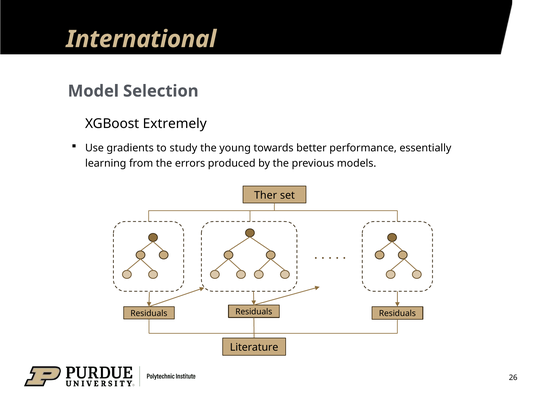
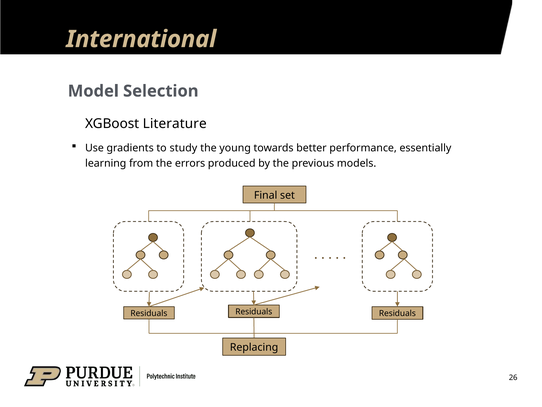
Extremely: Extremely -> Literature (175, 124)
Ther: Ther -> Final (266, 195)
Literature: Literature -> Replacing (254, 347)
